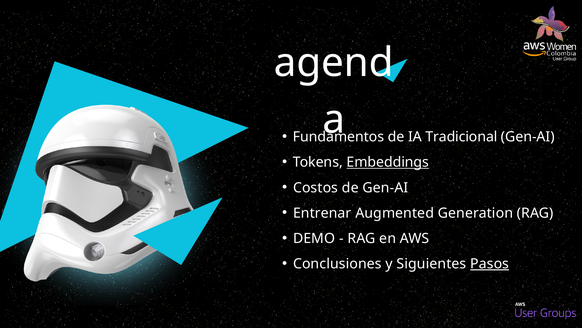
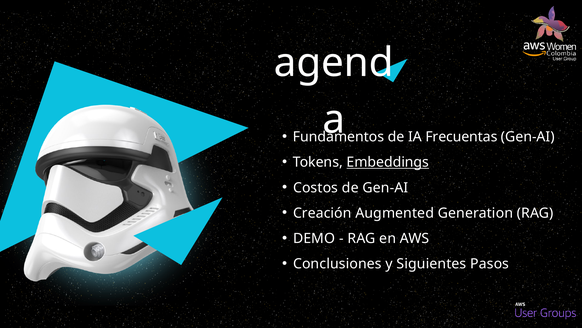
Tradicional: Tradicional -> Frecuentas (461, 137)
Entrenar: Entrenar -> Creación (322, 213)
Pasos underline: present -> none (490, 263)
